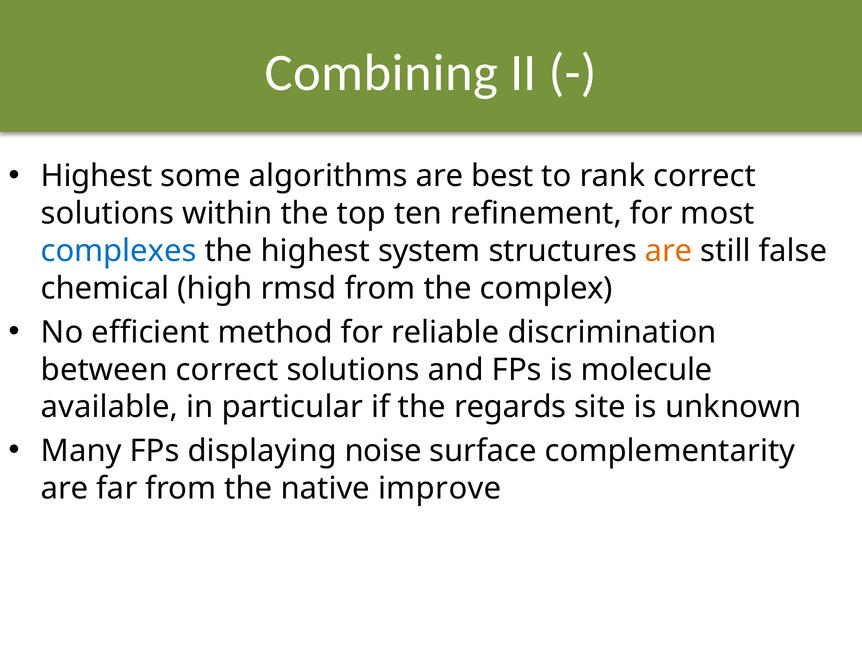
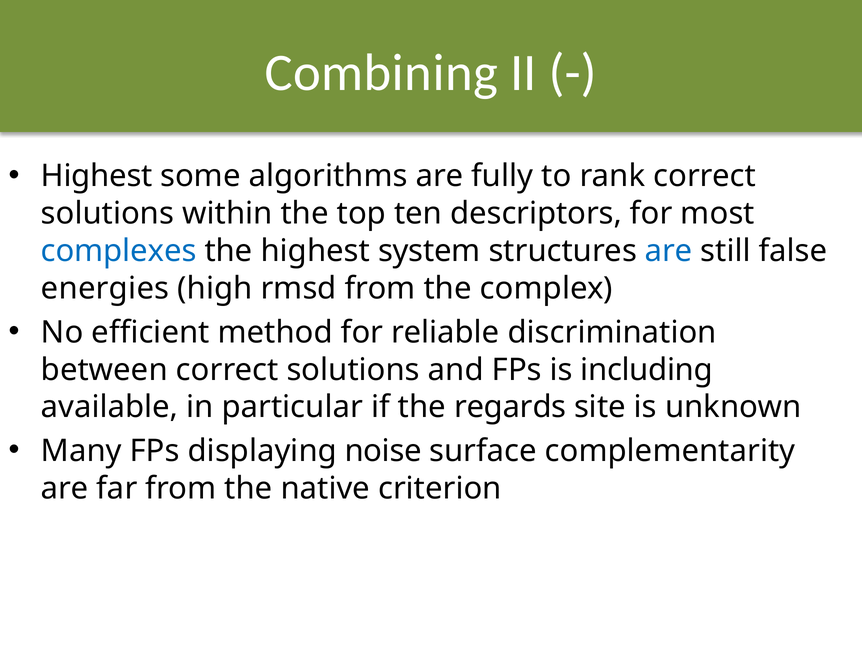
best: best -> fully (502, 176)
refinement: refinement -> descriptors (536, 214)
are colour: orange -> blue (669, 251)
chemical: chemical -> energies (105, 288)
molecule: molecule -> including (647, 369)
improve: improve -> criterion (440, 488)
